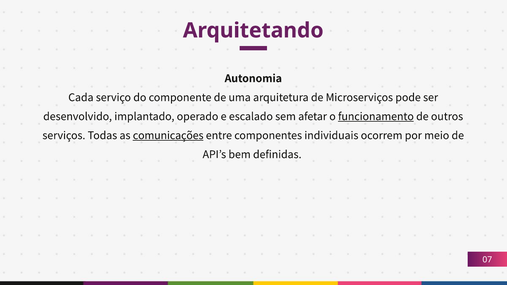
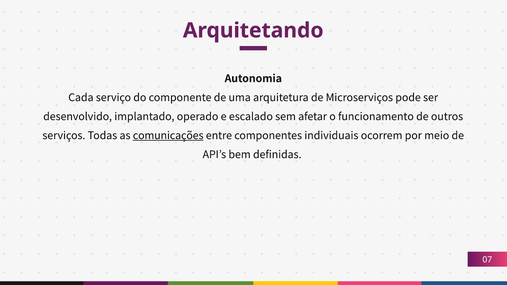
funcionamento underline: present -> none (376, 117)
